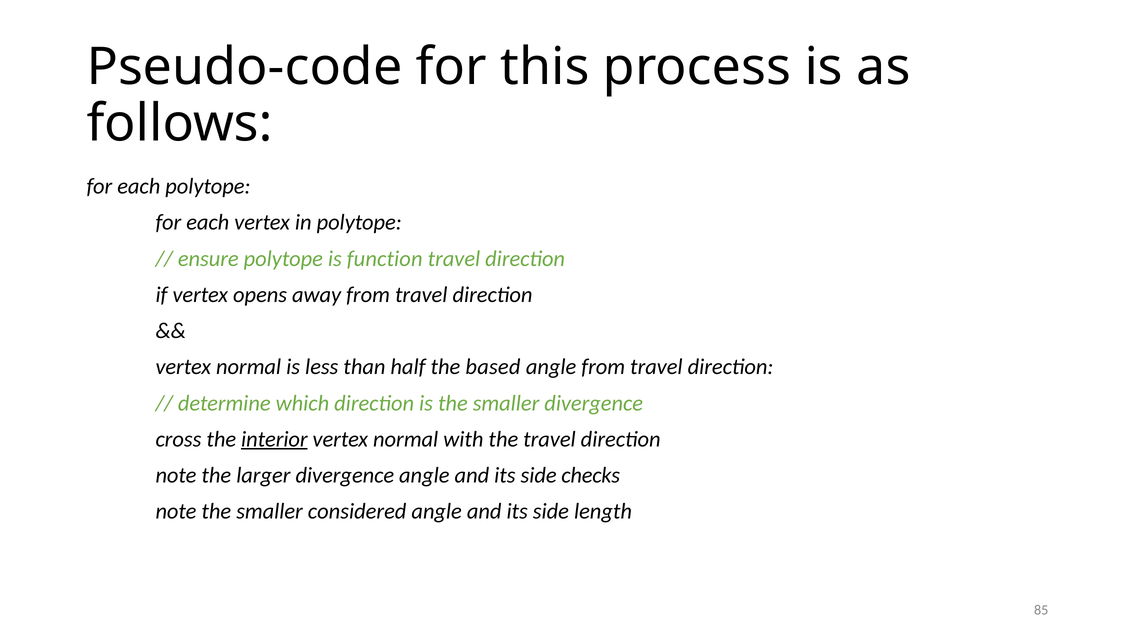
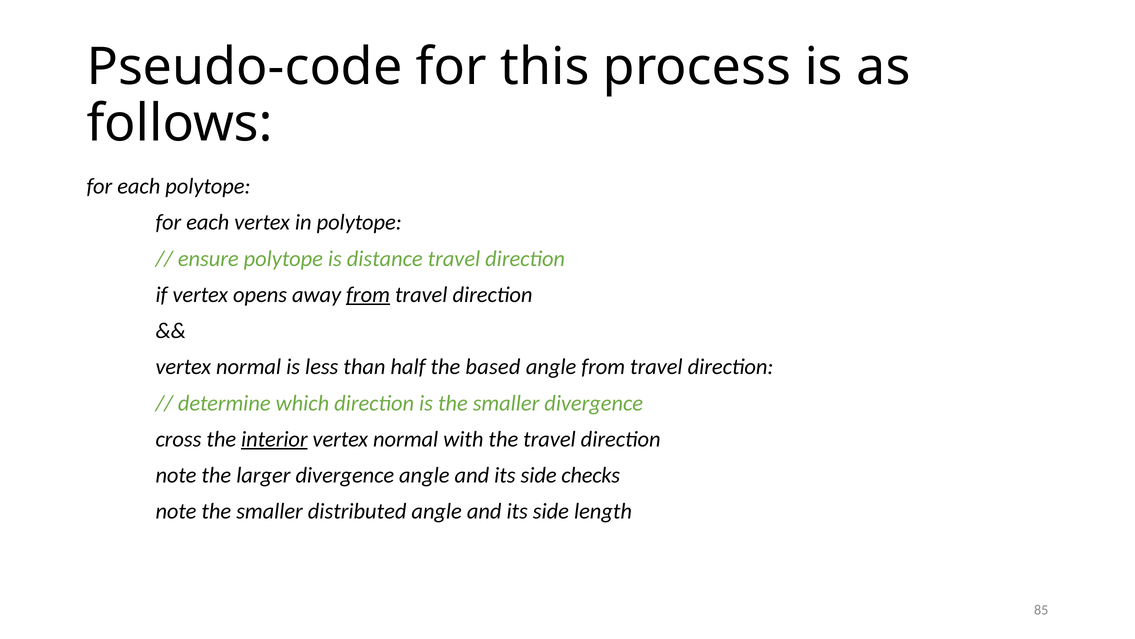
function: function -> distance (385, 258)
from underline: none -> present (368, 294)
considered: considered -> distributed (357, 511)
